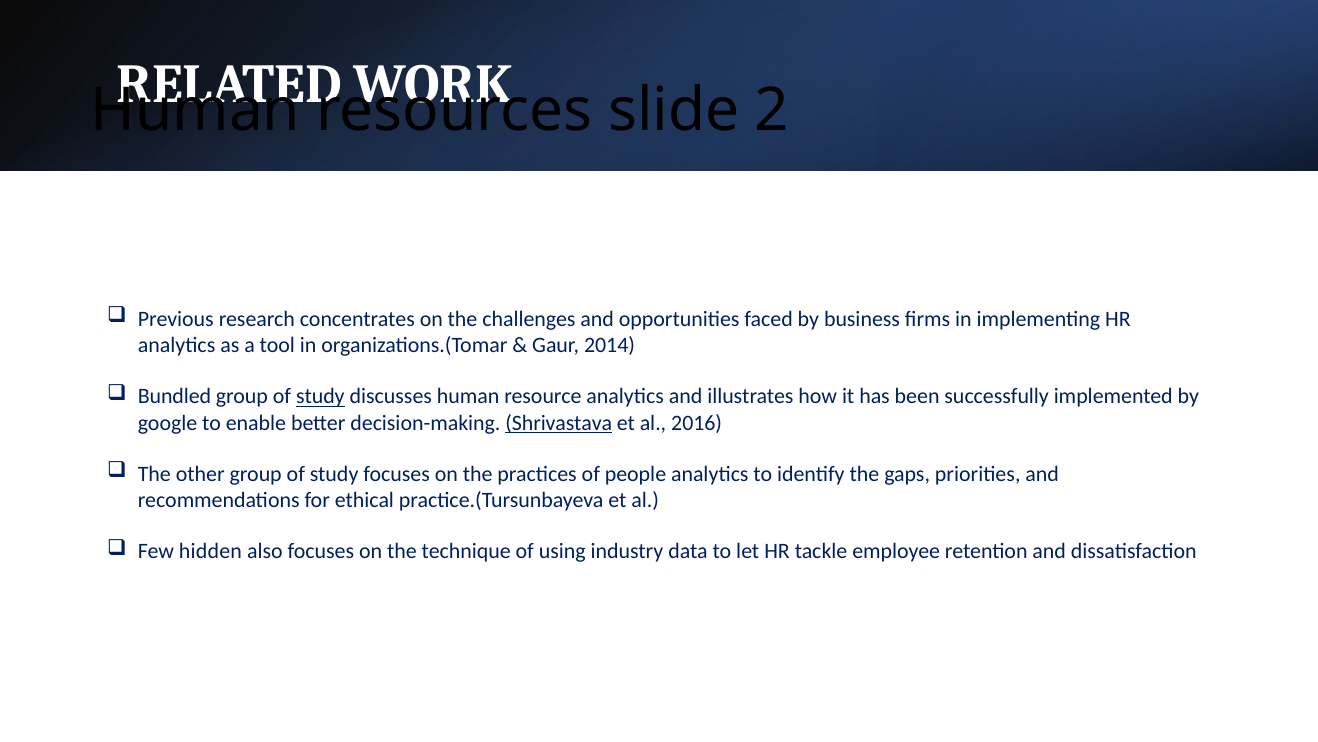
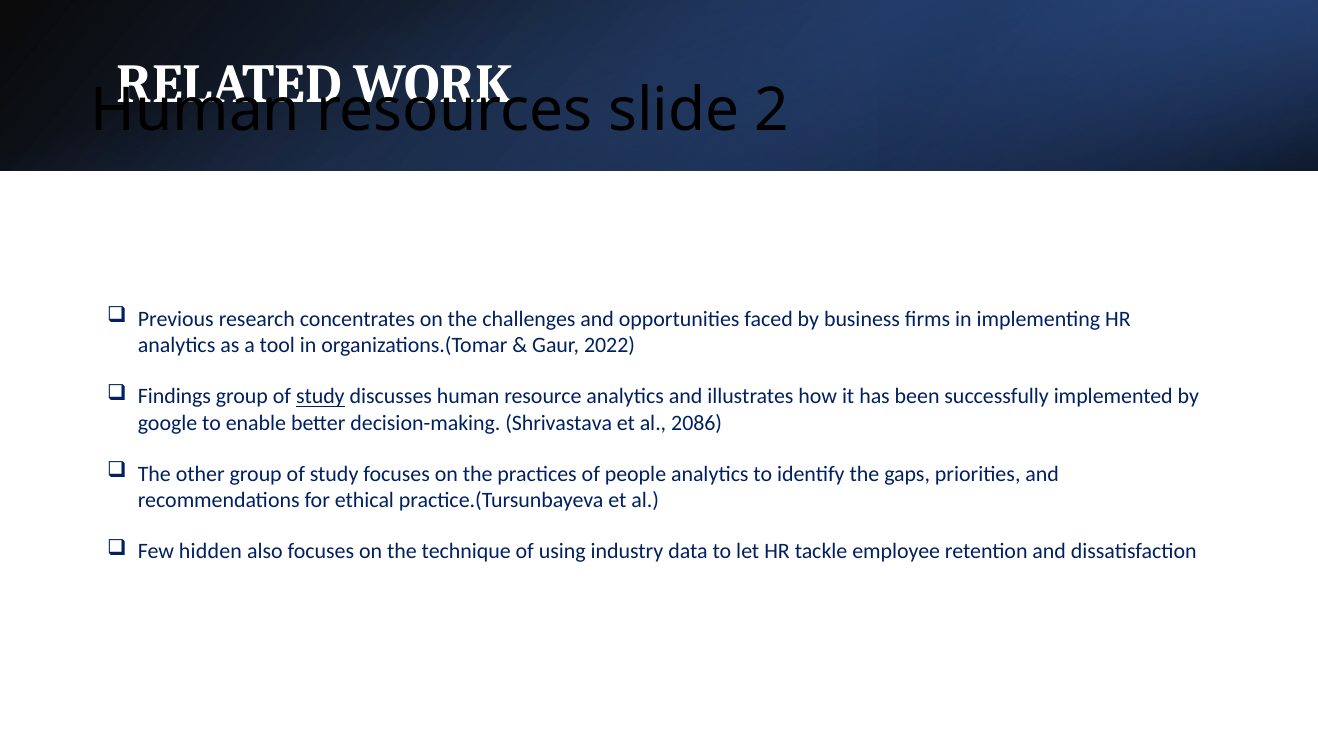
2014: 2014 -> 2022 (610, 345)
Bundled: Bundled -> Findings (174, 396)
Shrivastava underline: present -> none (559, 423)
2016: 2016 -> 2086 (697, 423)
